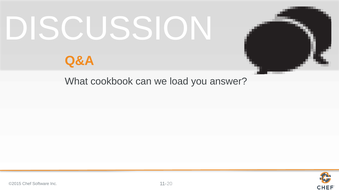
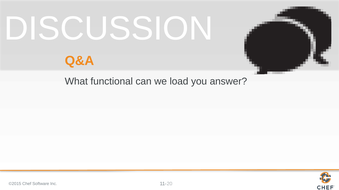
cookbook: cookbook -> functional (112, 82)
